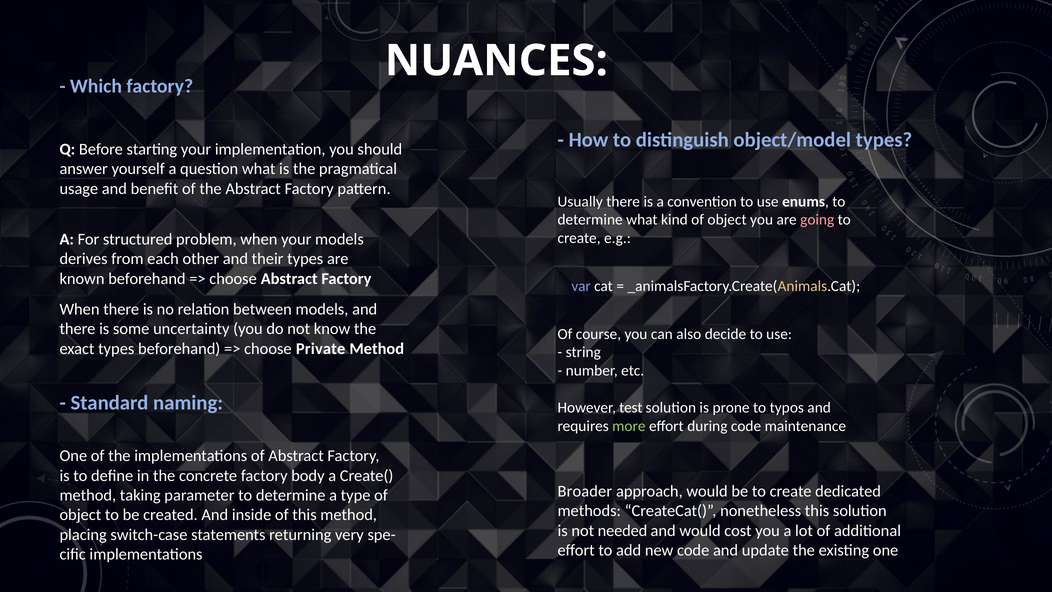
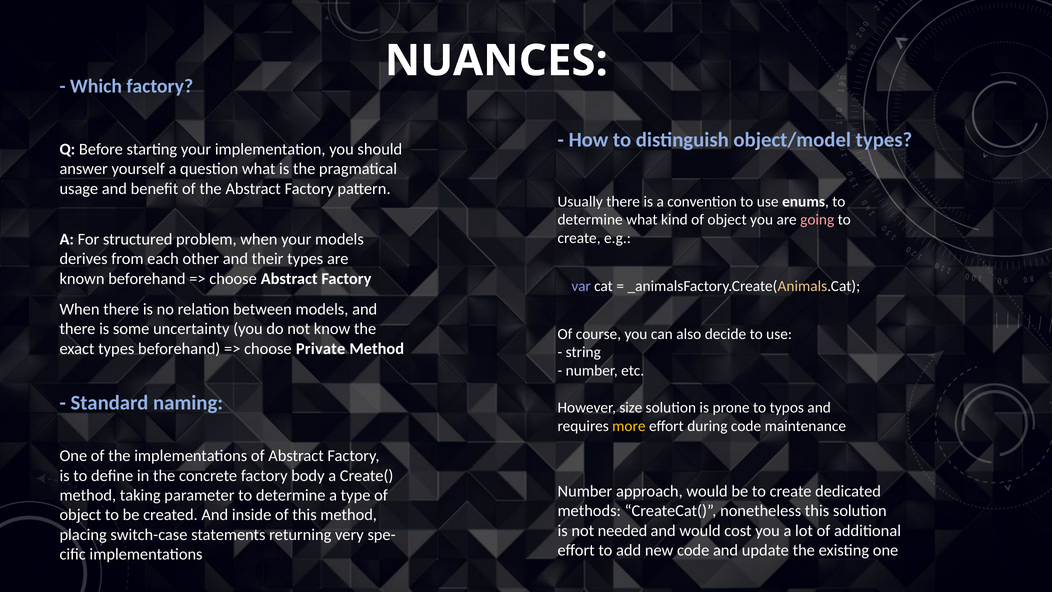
test: test -> size (631, 408)
more colour: light green -> yellow (629, 426)
Broader: Broader -> Number (585, 491)
